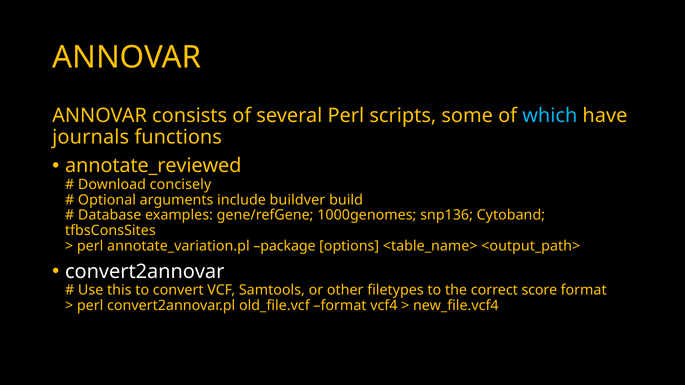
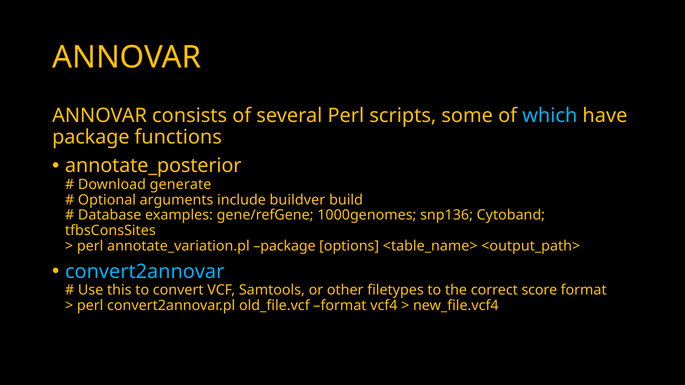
journals: journals -> package (91, 137)
annotate_reviewed: annotate_reviewed -> annotate_posterior (153, 166)
concisely: concisely -> generate (181, 185)
convert2annovar colour: white -> light blue (145, 272)
